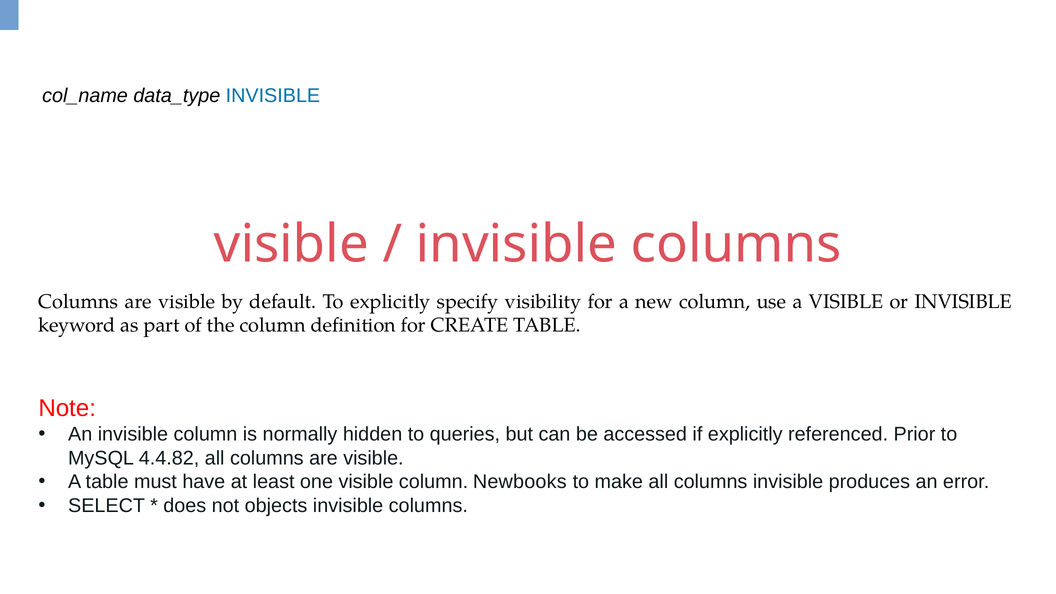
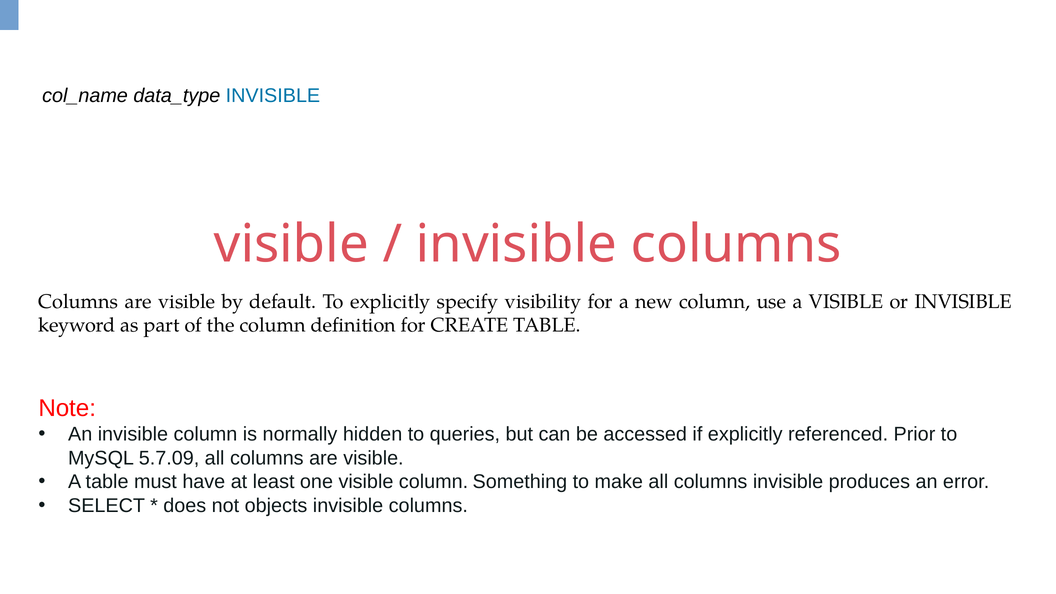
4.4.82: 4.4.82 -> 5.7.09 (169, 458)
Newbooks: Newbooks -> Something (520, 482)
